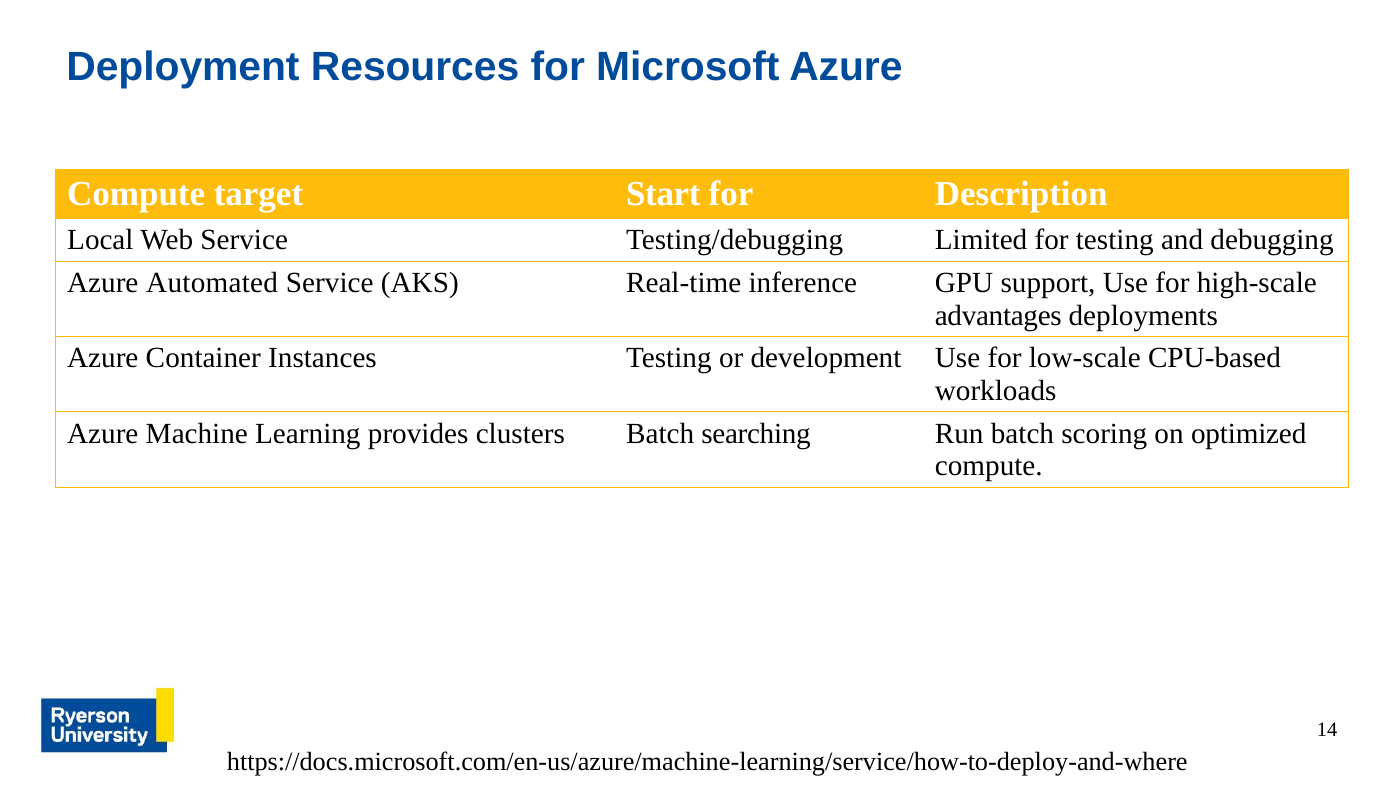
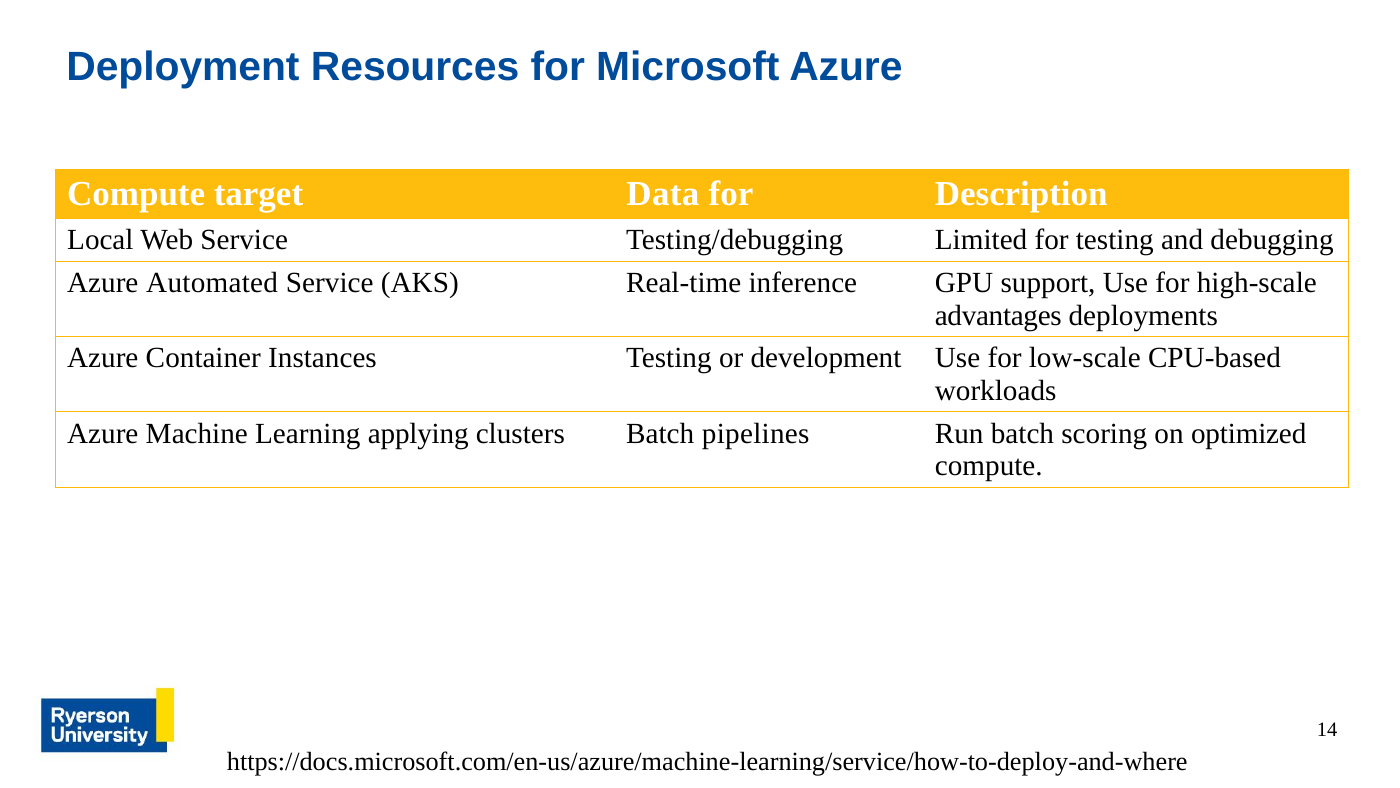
Start: Start -> Data (663, 194)
provides: provides -> applying (418, 433)
searching: searching -> pipelines (756, 433)
